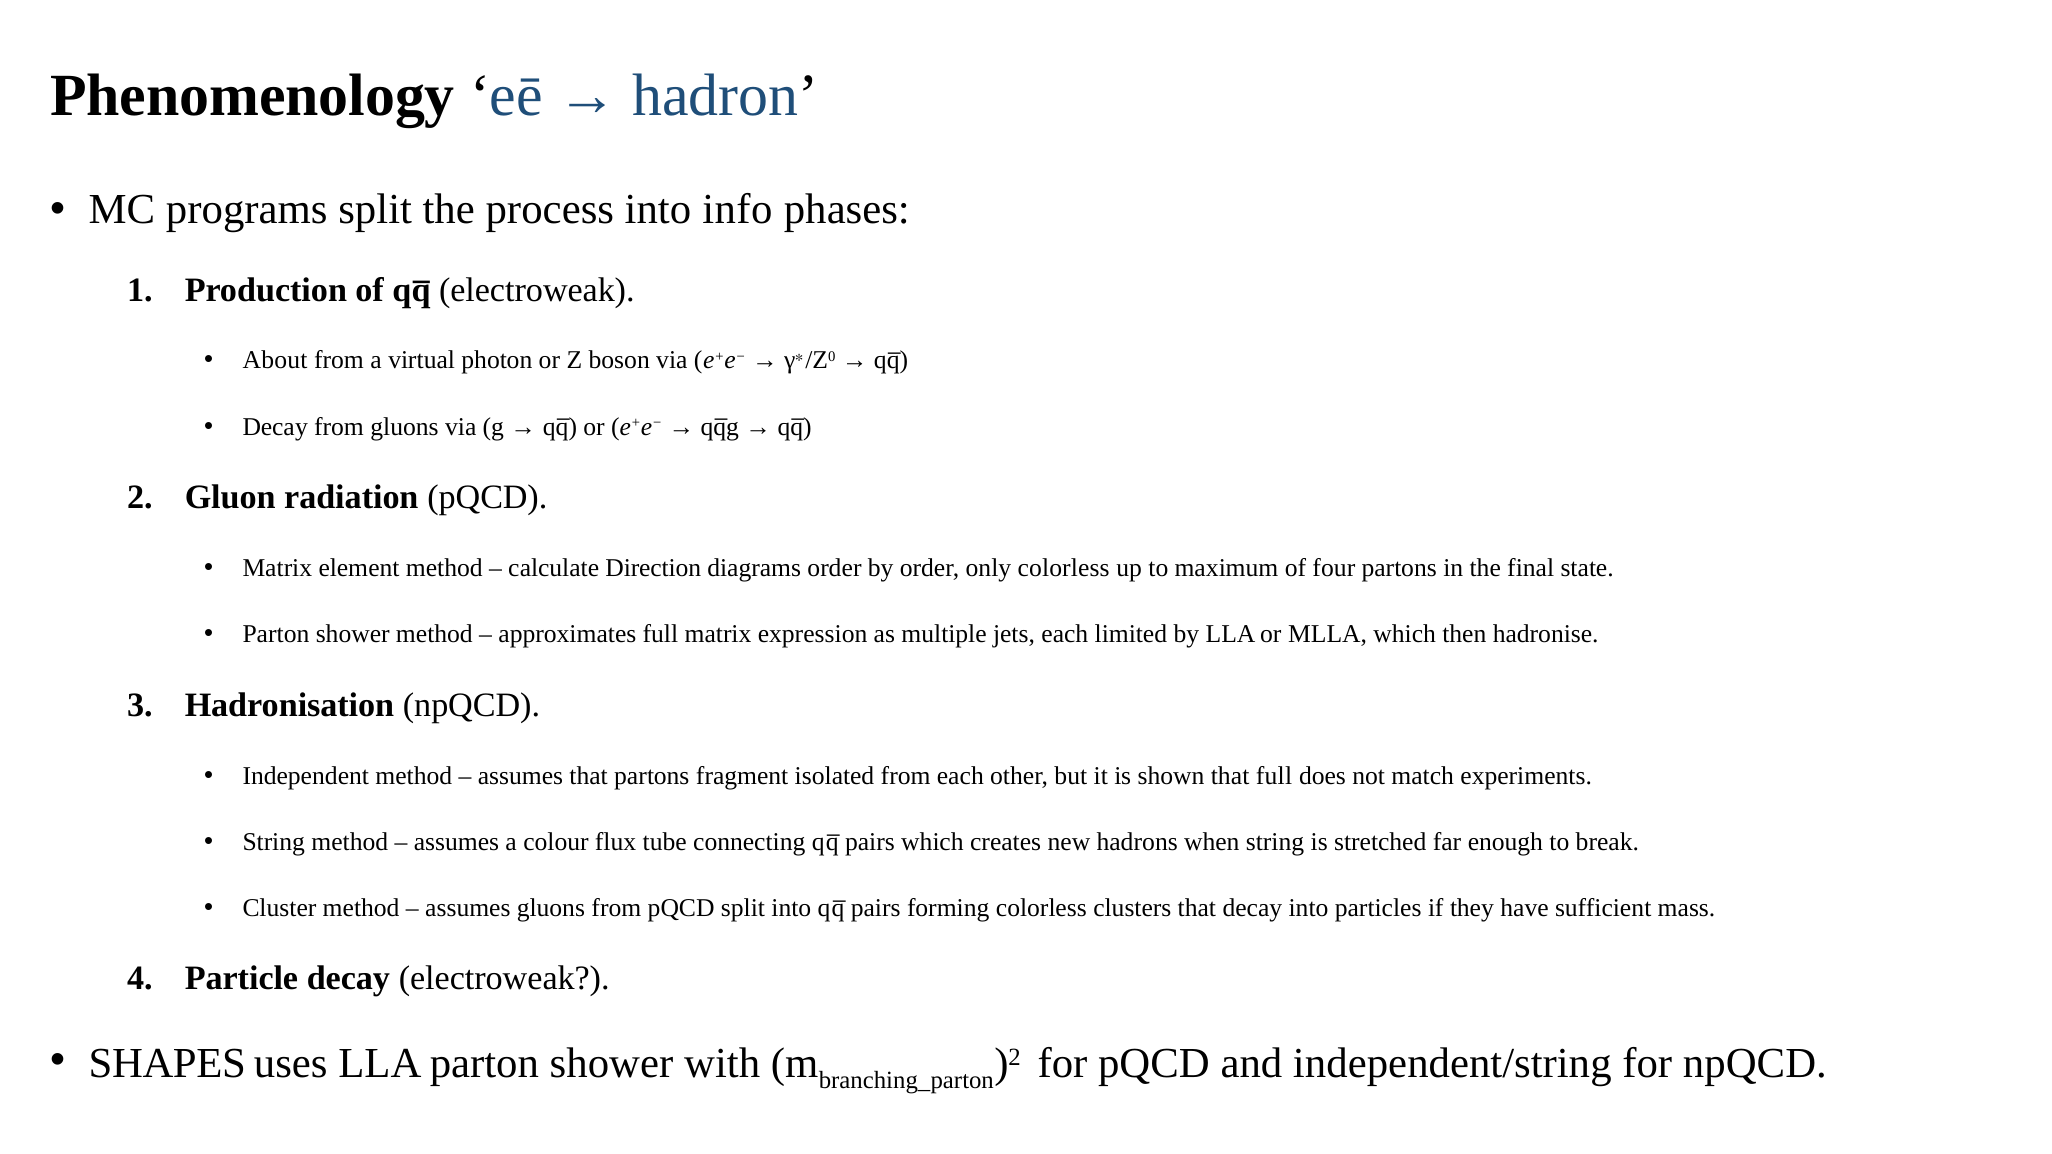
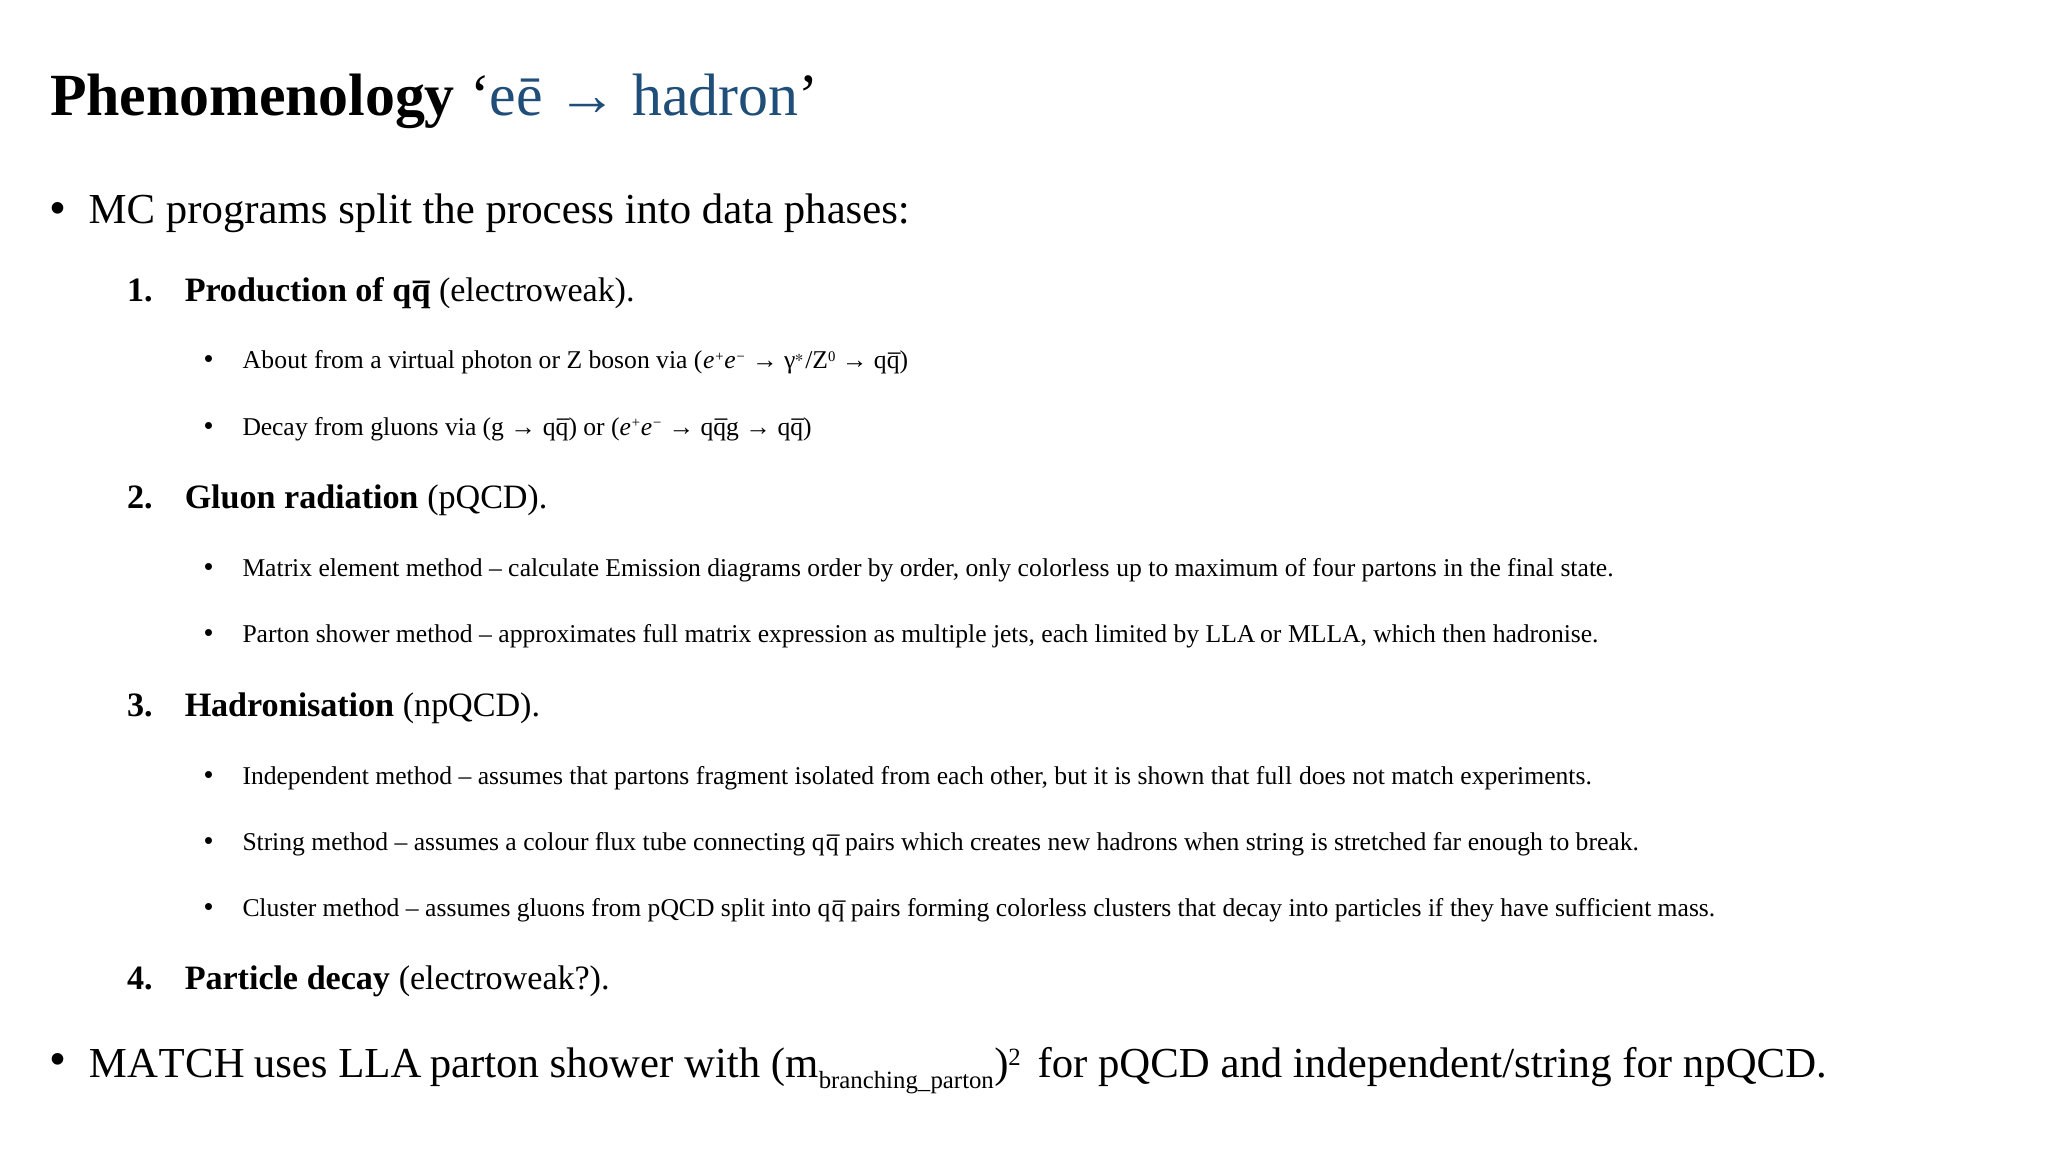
info: info -> data (738, 210)
Direction: Direction -> Emission (653, 568)
SHAPES: SHAPES -> MATCH (167, 1064)
